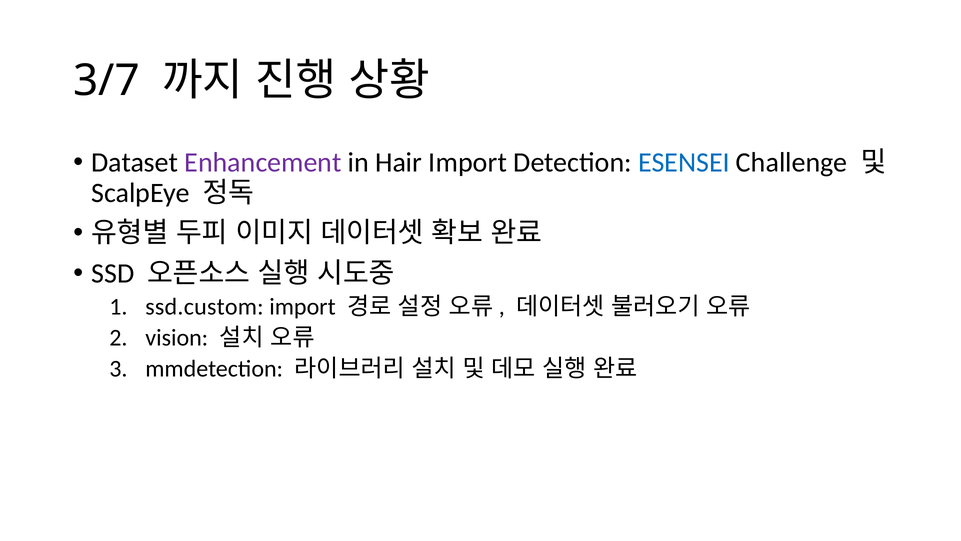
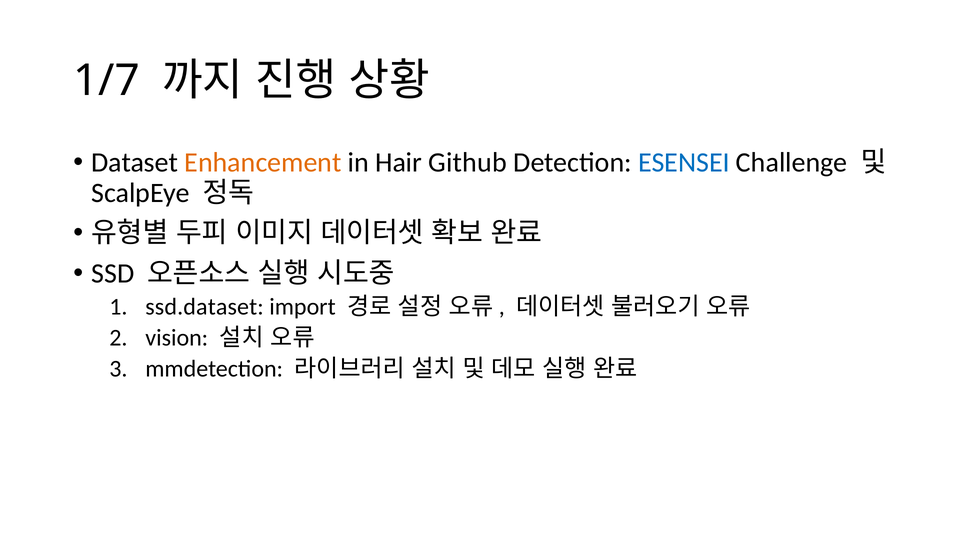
3/7: 3/7 -> 1/7 (107, 81)
Enhancement colour: purple -> orange (263, 162)
Hair Import: Import -> Github (468, 162)
ssd.custom: ssd.custom -> ssd.dataset (205, 306)
